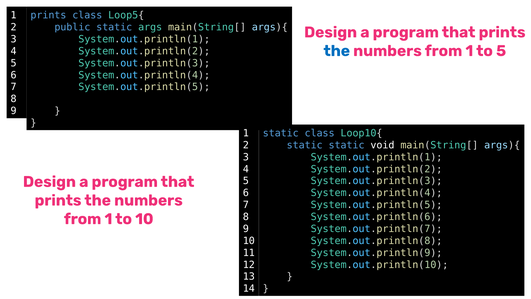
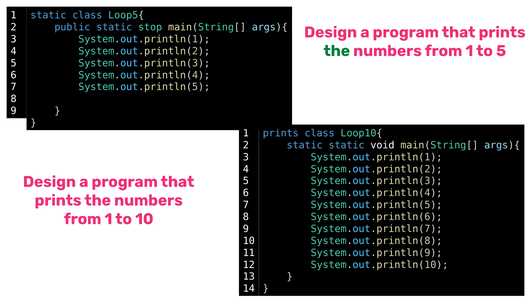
prints: prints -> static (48, 15)
args: args -> stop (150, 27)
the colour: blue -> green (337, 51)
static: static -> prints (281, 133)
